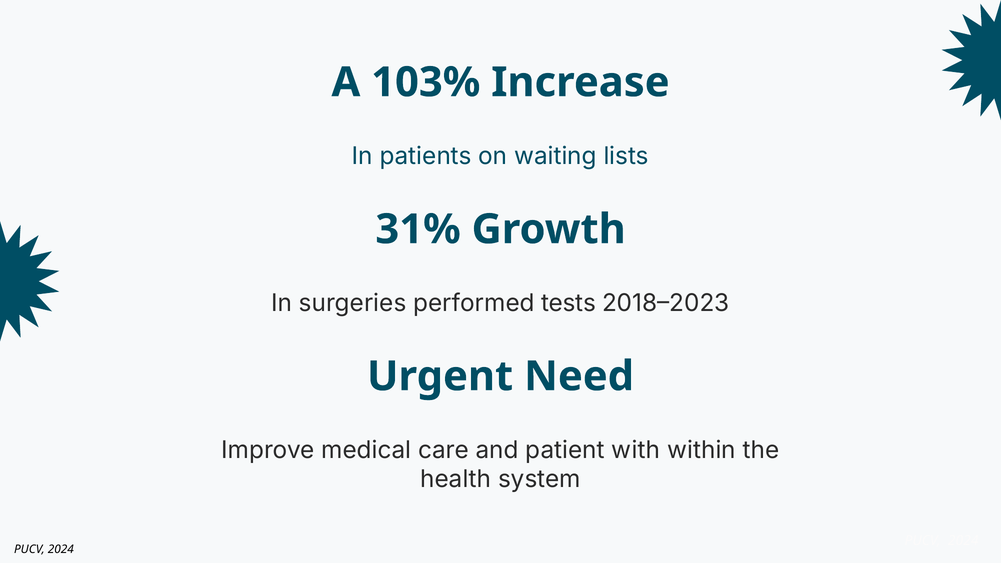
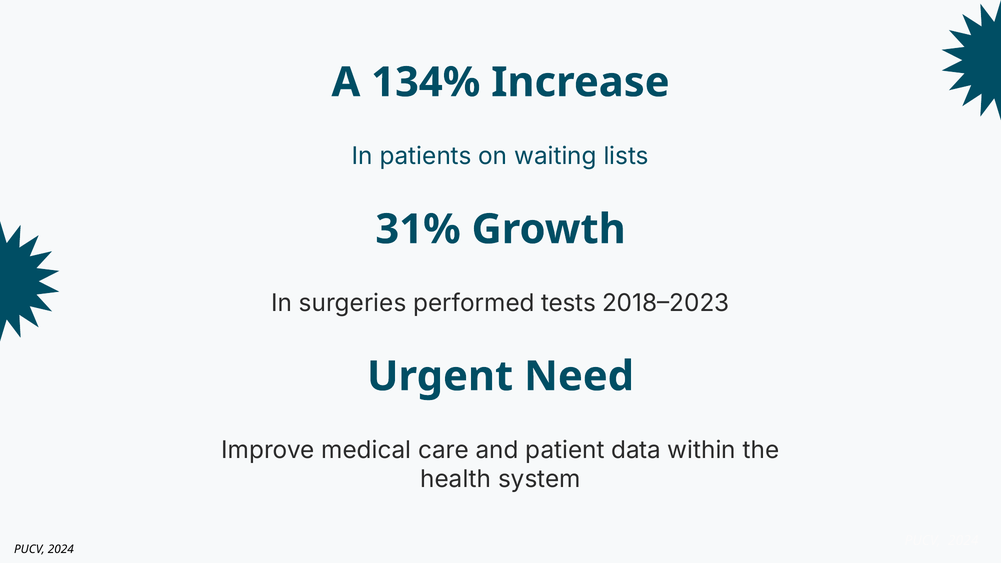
103%: 103% -> 134% (426, 82)
with: with -> data (636, 450)
